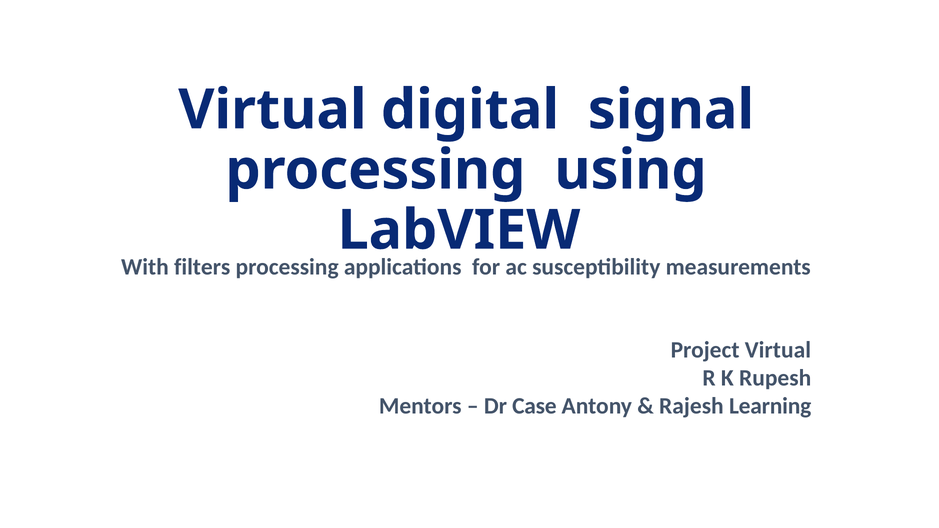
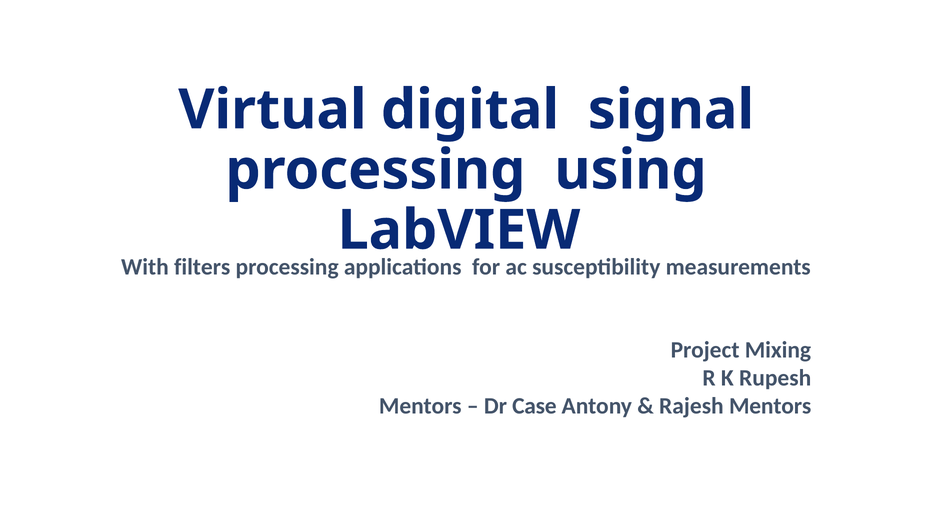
Project Virtual: Virtual -> Mixing (778, 350)
Rajesh Learning: Learning -> Mentors (770, 406)
